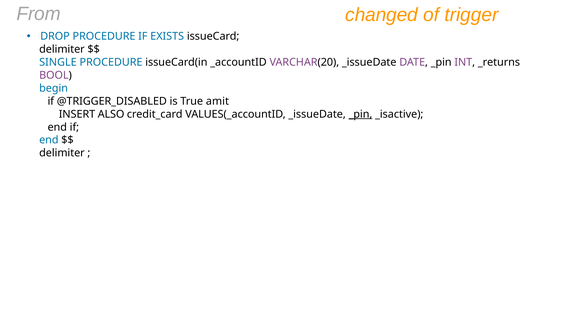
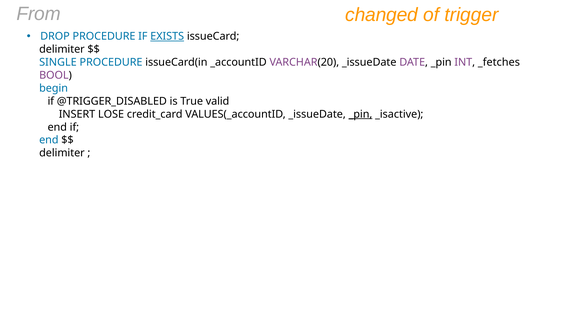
EXISTS underline: none -> present (167, 36)
_returns: _returns -> _fetches (499, 62)
amit: amit -> valid (218, 101)
ALSO: ALSO -> LOSE (111, 114)
